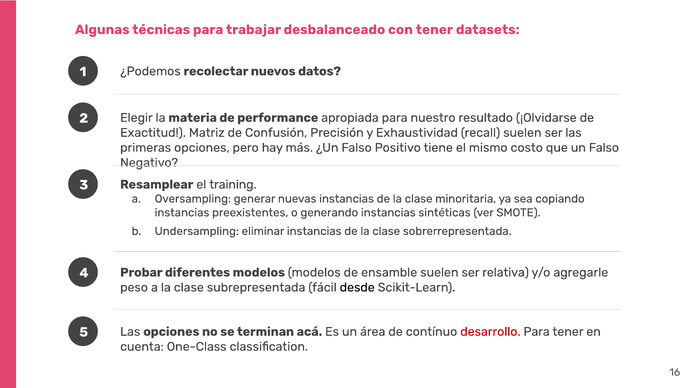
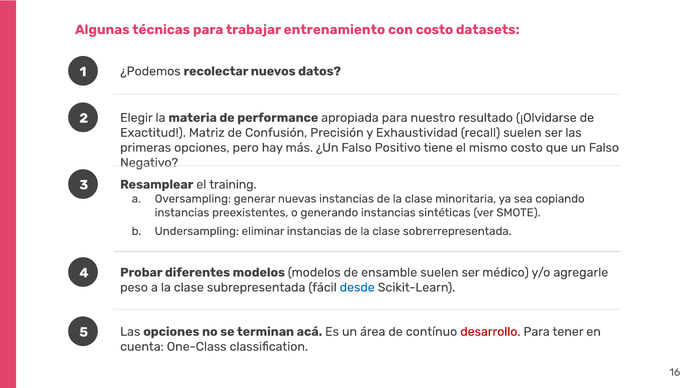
desbalanceado: desbalanceado -> entrenamiento (334, 30)
con tener: tener -> costo (434, 30)
relativa: relativa -> médico (506, 273)
desde colour: black -> blue (357, 287)
